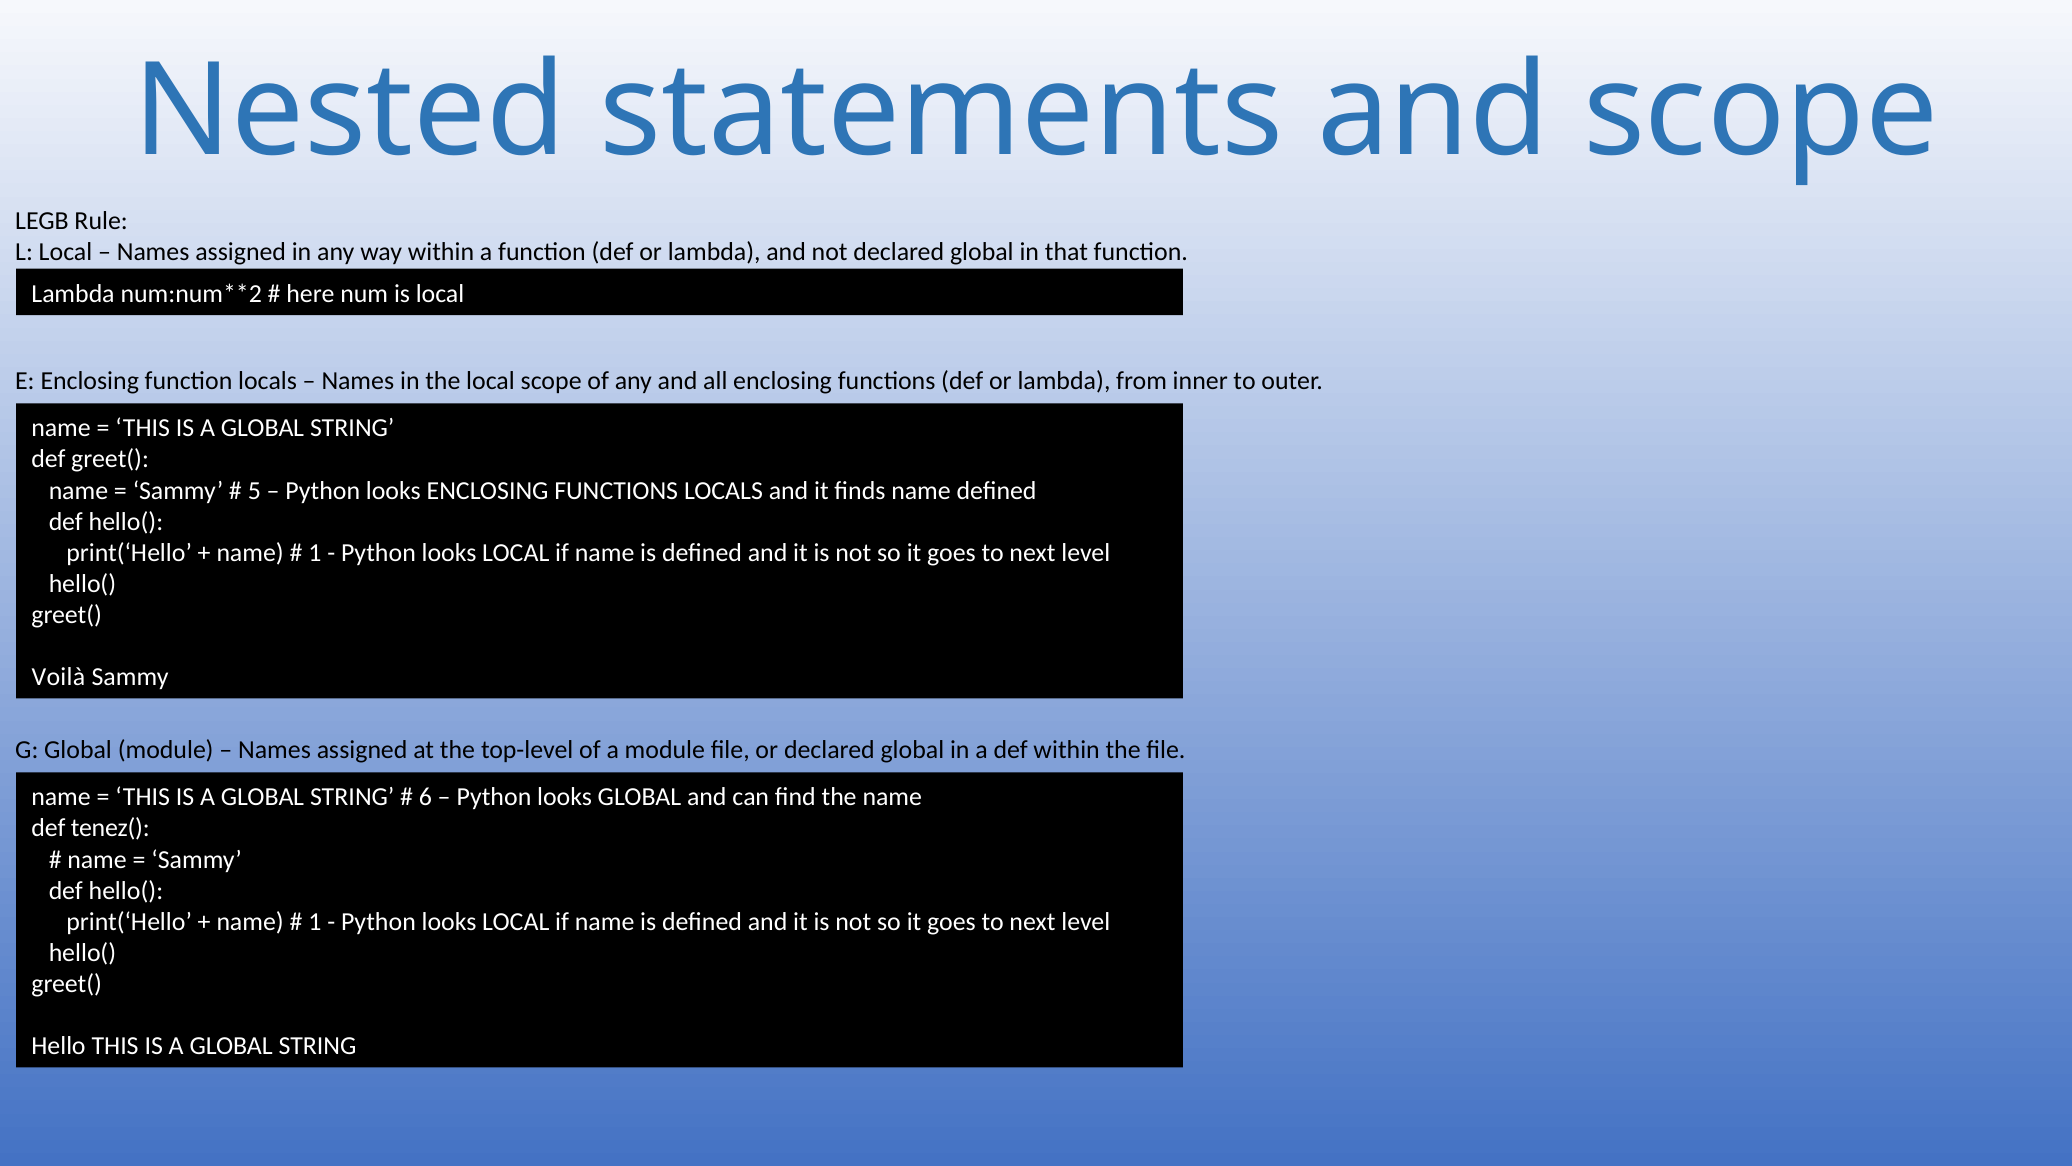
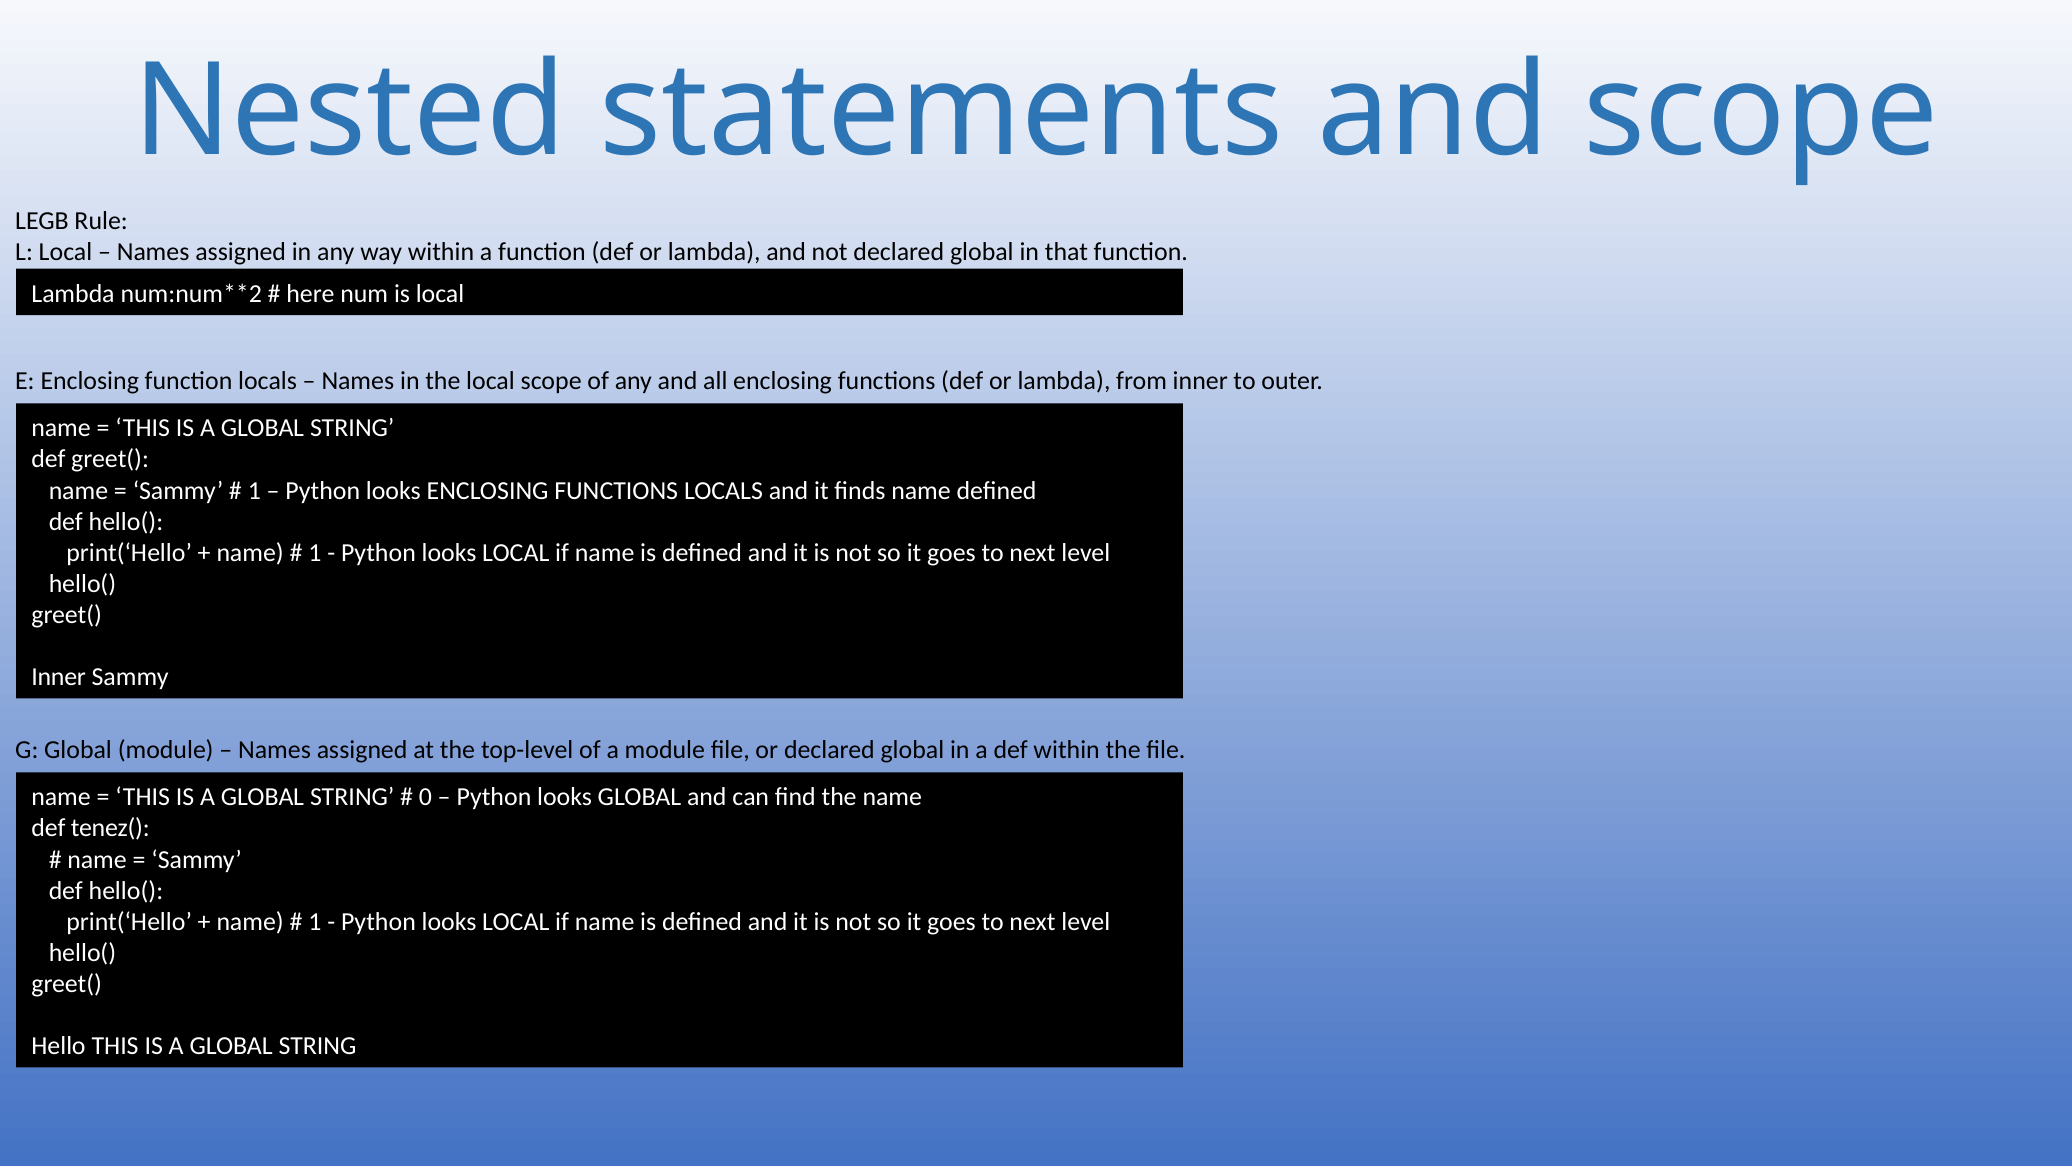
5: 5 -> 1 (254, 490)
Voilà: Voilà -> Inner (59, 677)
6: 6 -> 0 (425, 797)
